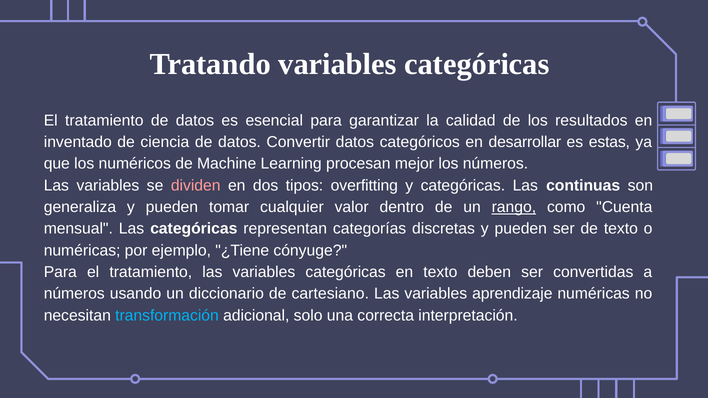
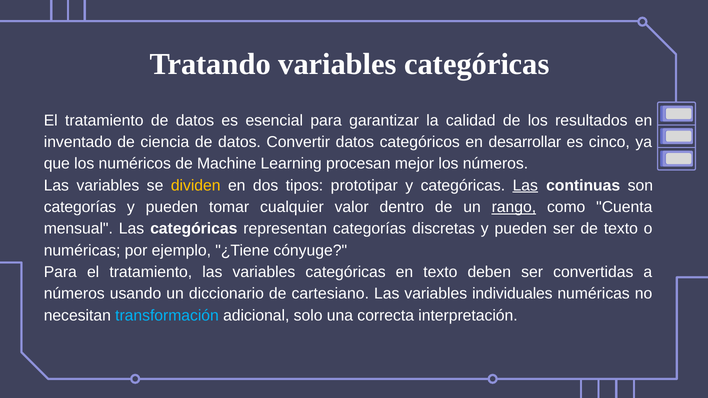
estas: estas -> cinco (609, 142)
dividen colour: pink -> yellow (196, 186)
overfitting: overfitting -> prototipar (364, 186)
Las underline: none -> present (525, 186)
generaliza: generaliza -> categorías (80, 207)
aprendizaje: aprendizaje -> individuales (512, 294)
